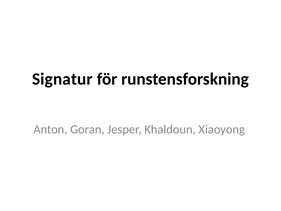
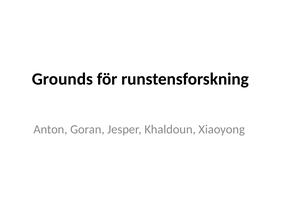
Signatur: Signatur -> Grounds (62, 79)
